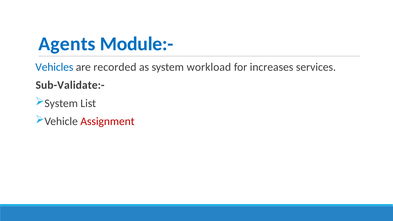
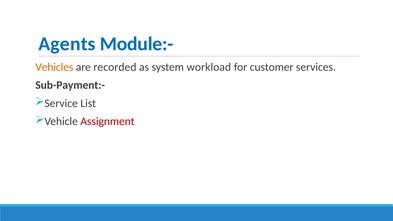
Vehicles colour: blue -> orange (54, 67)
increases: increases -> customer (272, 67)
Sub-Validate:-: Sub-Validate:- -> Sub-Payment:- (70, 85)
System: System -> Service (61, 103)
